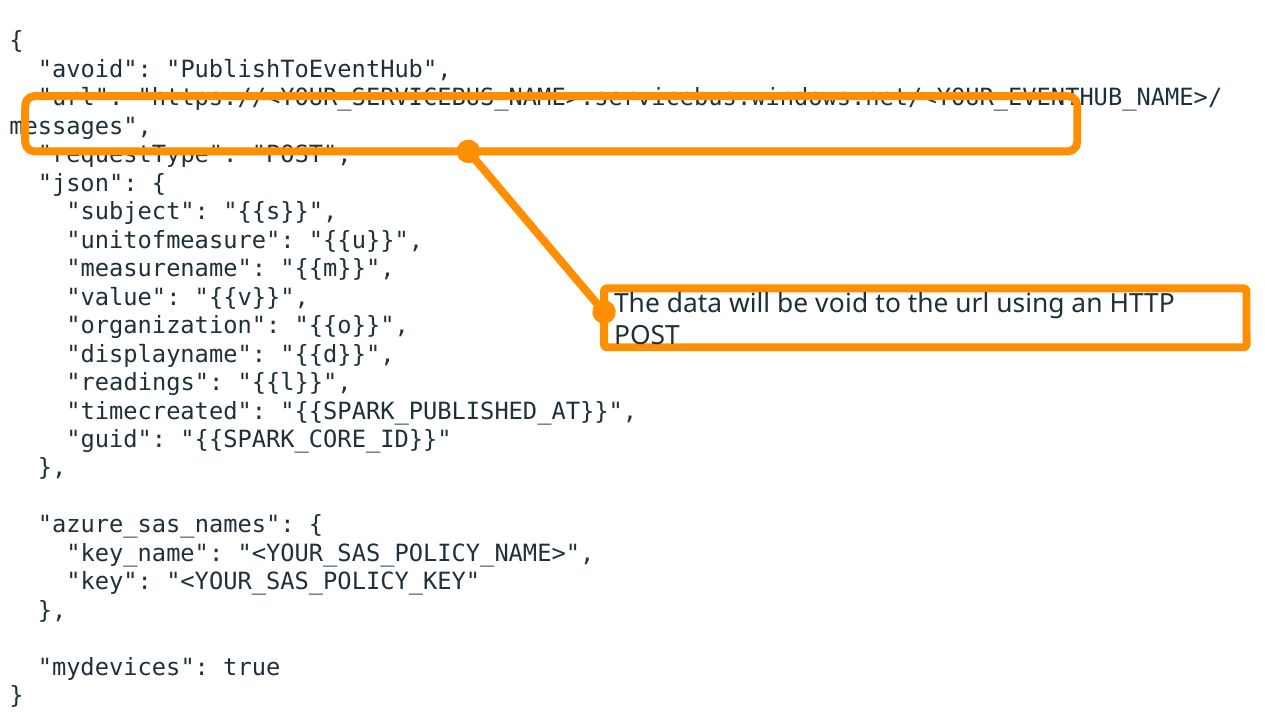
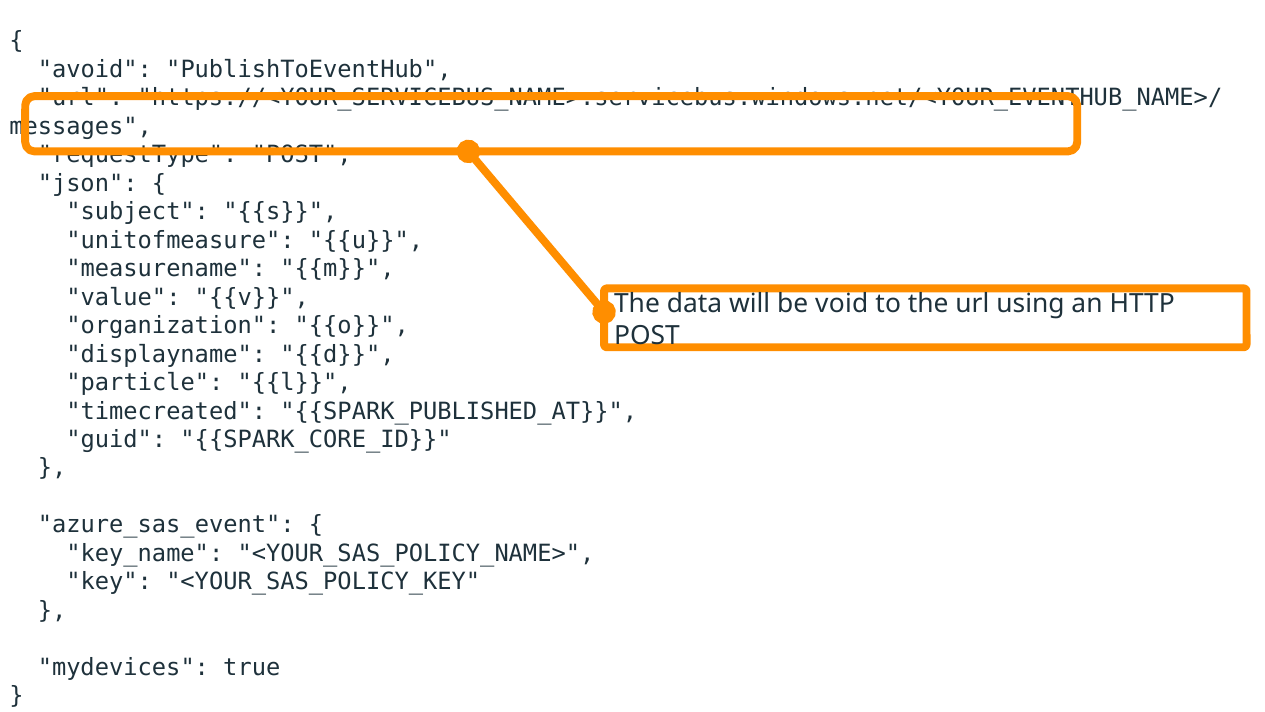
readings: readings -> particle (145, 382)
azure_sas_names: azure_sas_names -> azure_sas_event (166, 525)
